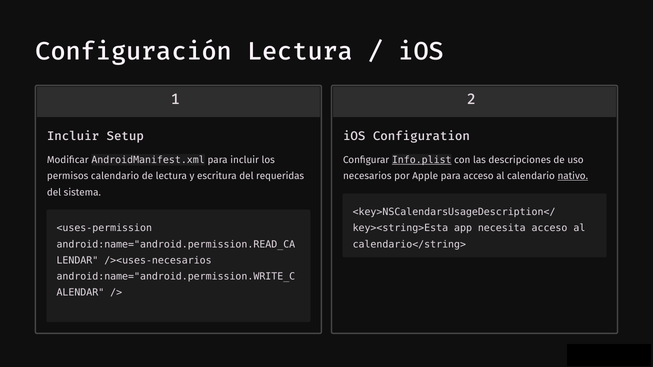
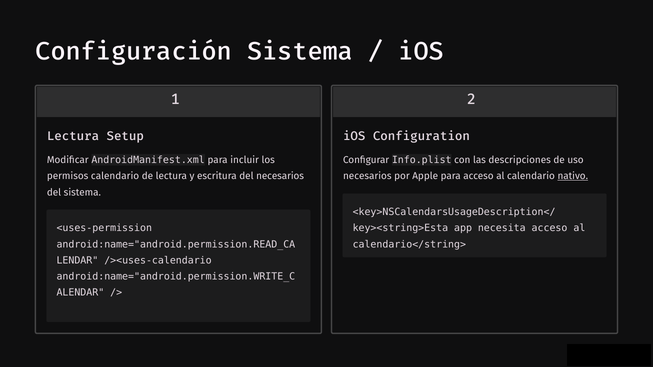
Configuración Lectura: Lectura -> Sistema (300, 52)
Incluir: Incluir -> Lectura (73, 136)
Info.plist underline: present -> none (422, 160)
del requeridas: requeridas -> necesarios (280, 176)
/><uses-necesarios: /><uses-necesarios -> /><uses-calendario (158, 261)
